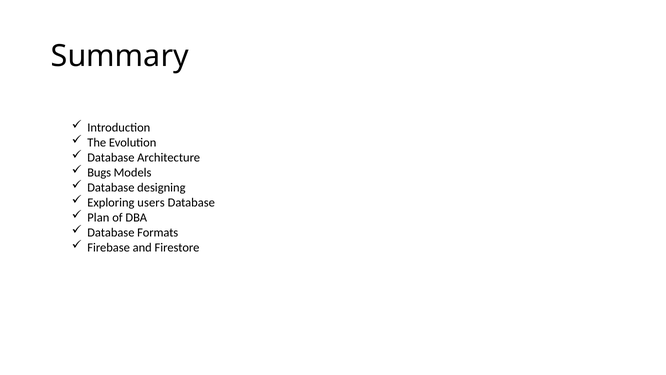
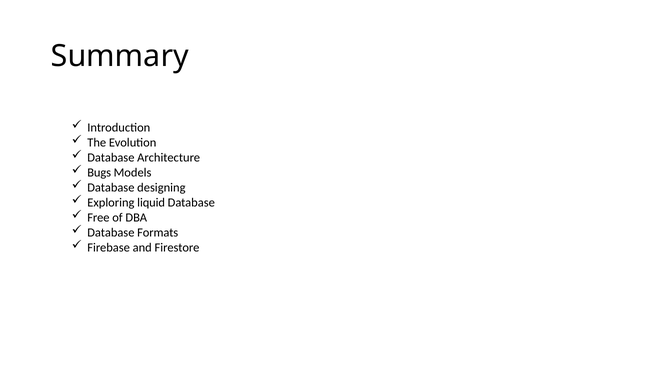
users: users -> liquid (151, 202)
Plan: Plan -> Free (98, 217)
